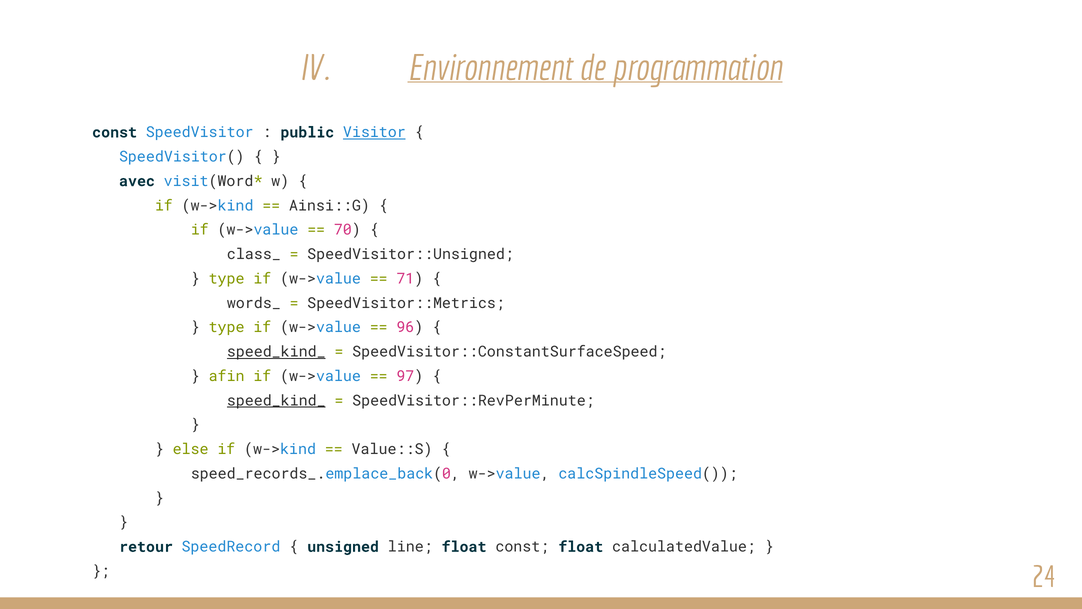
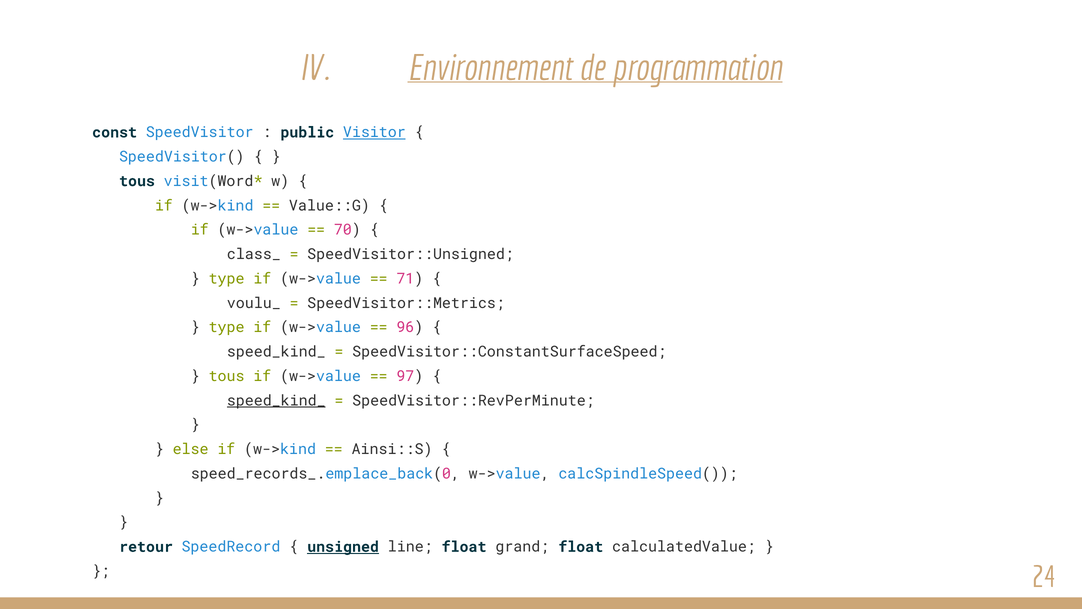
avec: avec -> tous (137, 181)
Ainsi::G: Ainsi::G -> Value::G (330, 205)
words_: words_ -> voulu_ (254, 303)
speed_kind_ underline: present -> none (276, 352)
afin: afin -> tous (227, 376)
Value::S: Value::S -> Ainsi::S (392, 449)
unsigned underline: none -> present (343, 547)
float const: const -> grand (522, 547)
